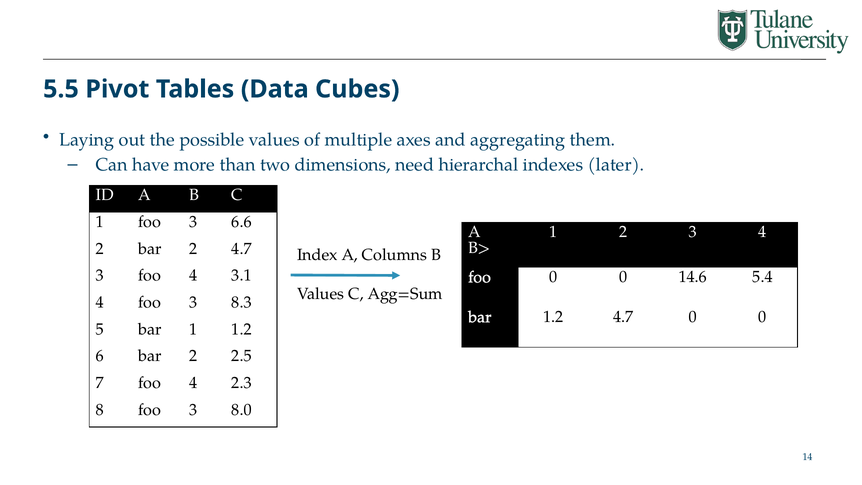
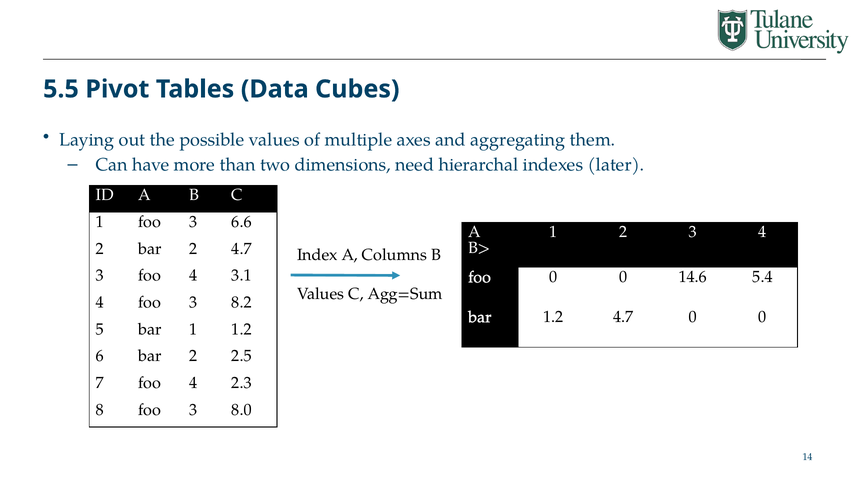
8.3: 8.3 -> 8.2 (242, 302)
